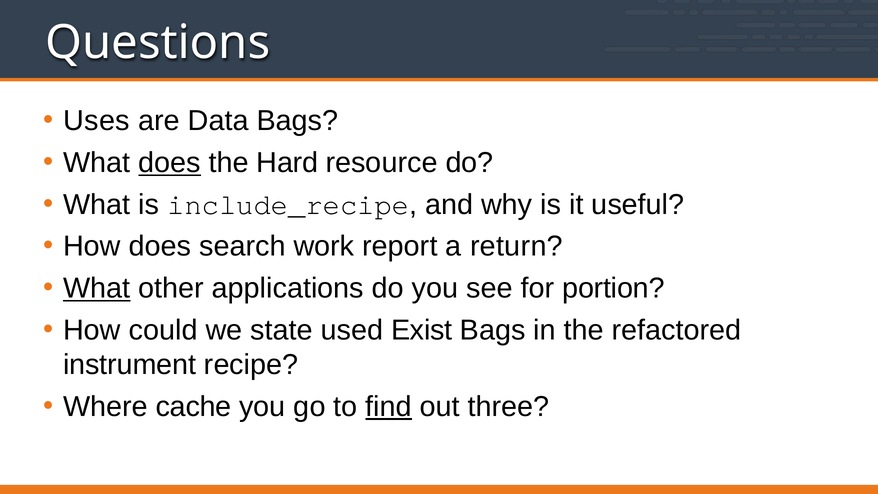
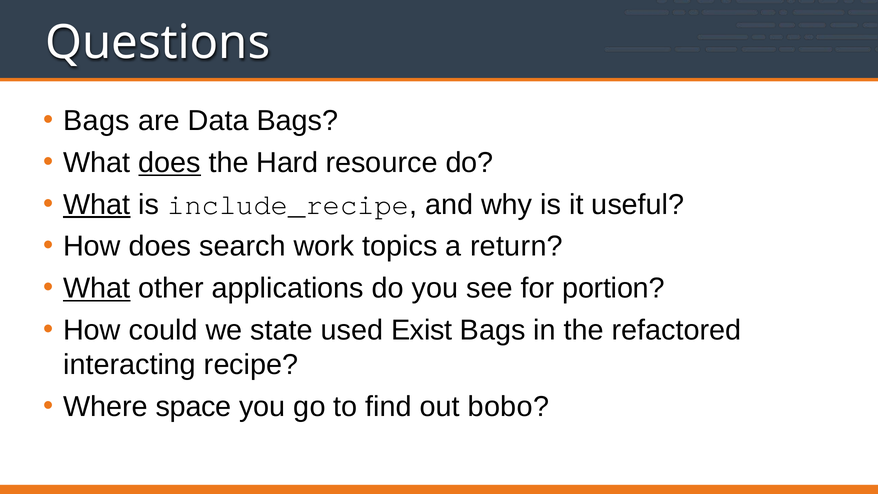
Uses: Uses -> Bags (97, 121)
What underline: none -> present (97, 205)
report: report -> topics (400, 246)
instrument: instrument -> interacting (130, 365)
cache: cache -> space (194, 407)
find underline: present -> none (389, 407)
three: three -> bobo (508, 407)
